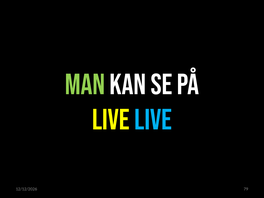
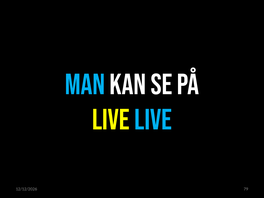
MAN colour: light green -> light blue (85, 85)
